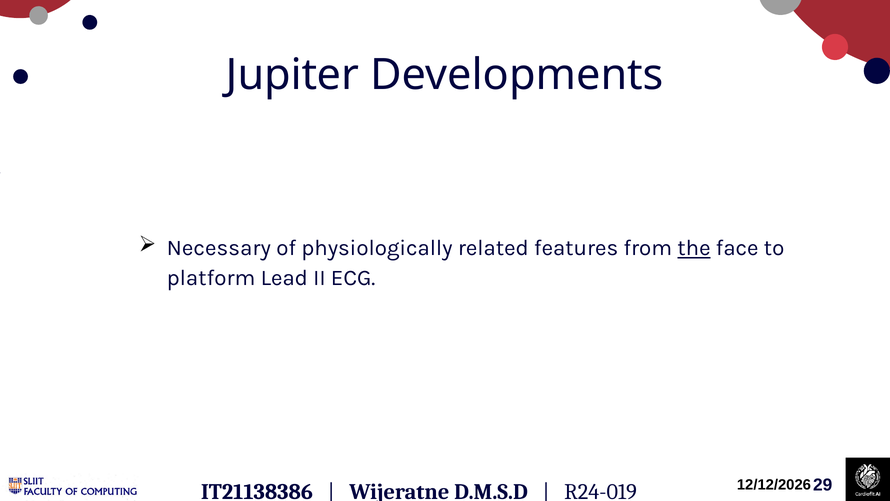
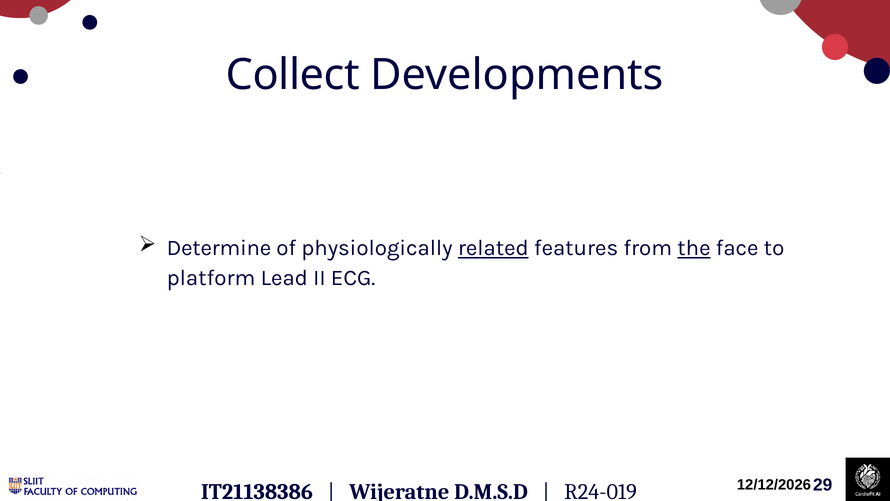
Jupiter: Jupiter -> Collect (293, 75)
Necessary: Necessary -> Determine (219, 248)
related underline: none -> present (493, 248)
